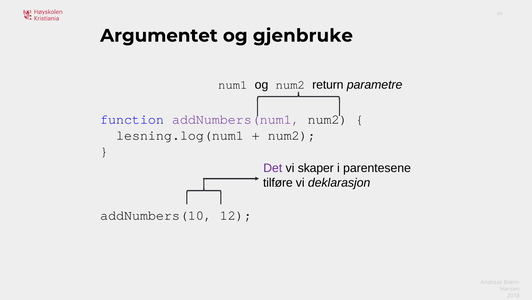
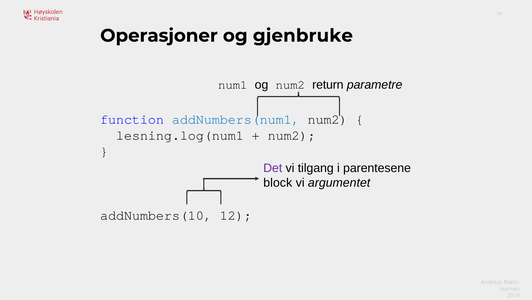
Argumentet: Argumentet -> Operasjoner (159, 36)
addNumbers(num1 colour: purple -> blue (236, 119)
skaper: skaper -> tilgang (316, 168)
tilføre: tilføre -> block (278, 182)
deklarasjon: deklarasjon -> argumentet (339, 182)
